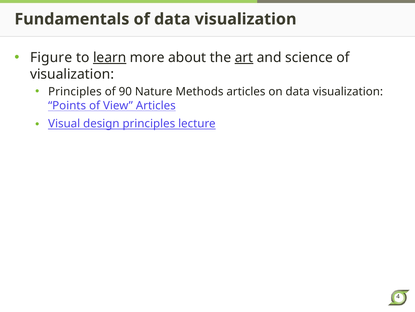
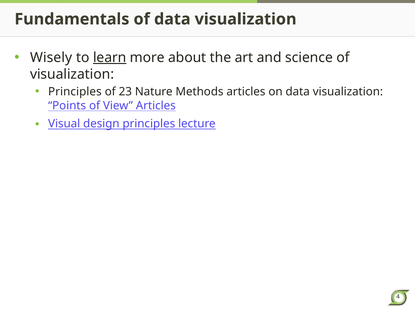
Figure: Figure -> Wisely (51, 57)
art underline: present -> none (244, 57)
90: 90 -> 23 (125, 91)
